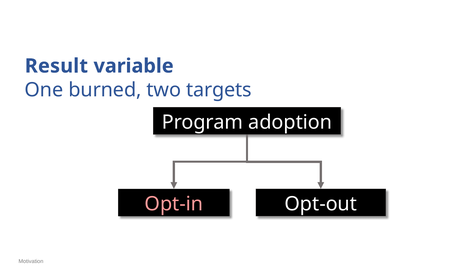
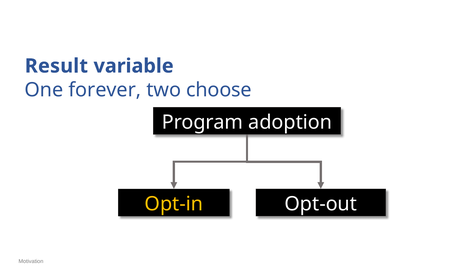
burned: burned -> forever (105, 90)
targets: targets -> choose (219, 90)
Opt-in colour: pink -> yellow (174, 204)
